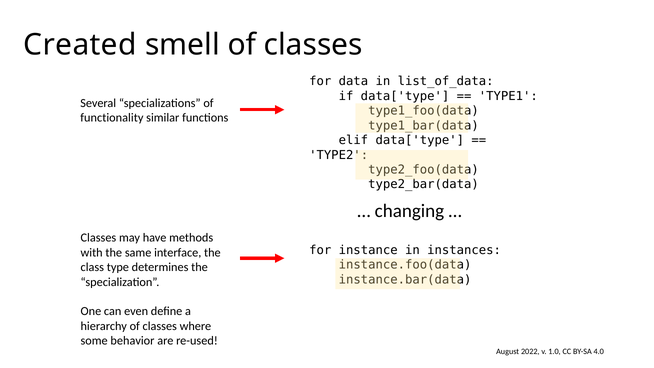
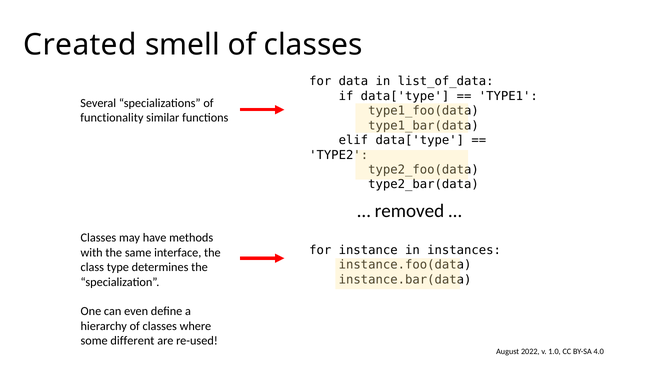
changing: changing -> removed (409, 211)
behavior: behavior -> different (132, 341)
